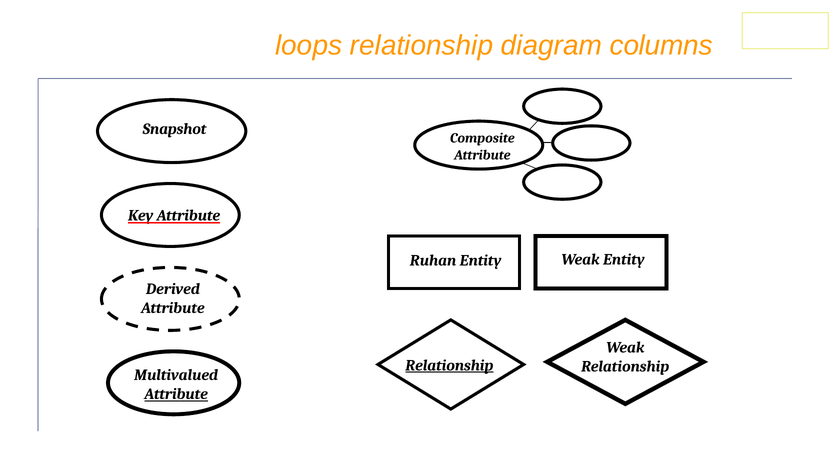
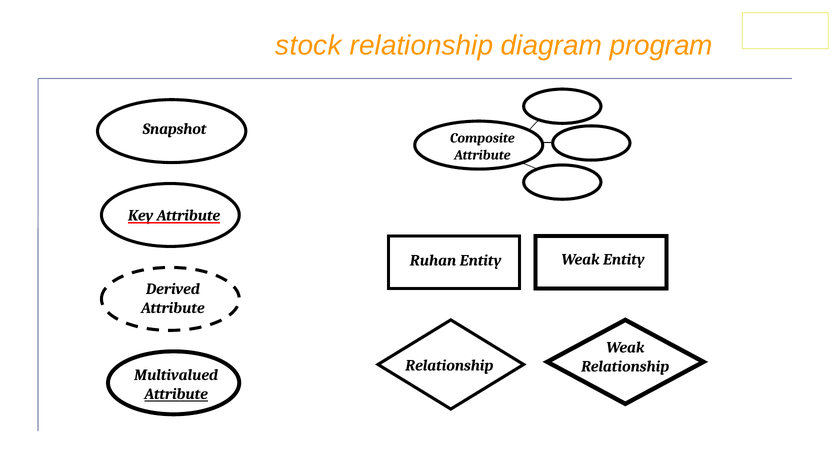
loops: loops -> stock (308, 46)
columns: columns -> program (661, 46)
Relationship underline: present -> none (449, 366)
